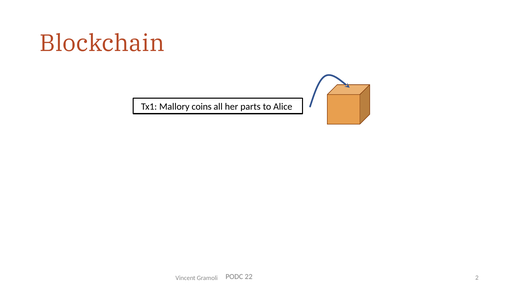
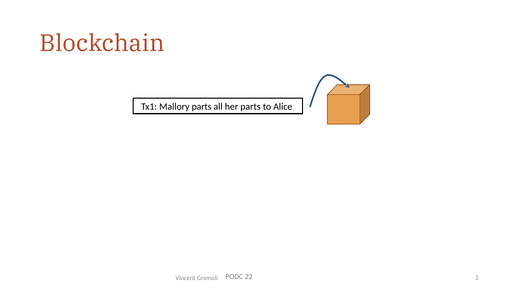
Mallory coins: coins -> parts (202, 107)
